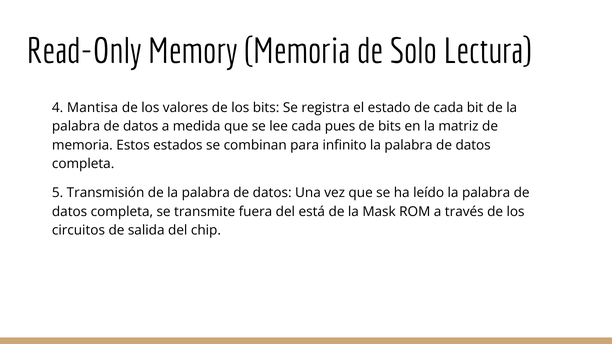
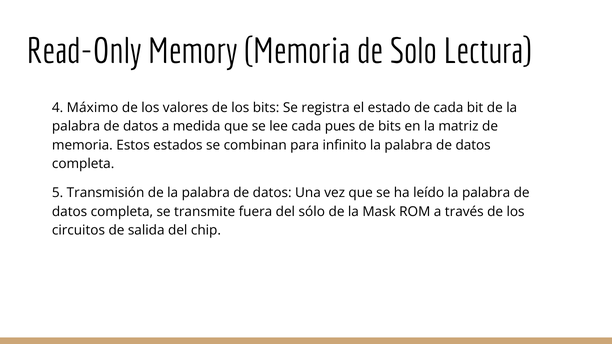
Mantisa: Mantisa -> Máximo (93, 108)
está: está -> sólo (312, 212)
